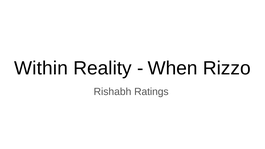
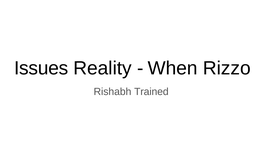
Within: Within -> Issues (41, 68)
Ratings: Ratings -> Trained (151, 92)
